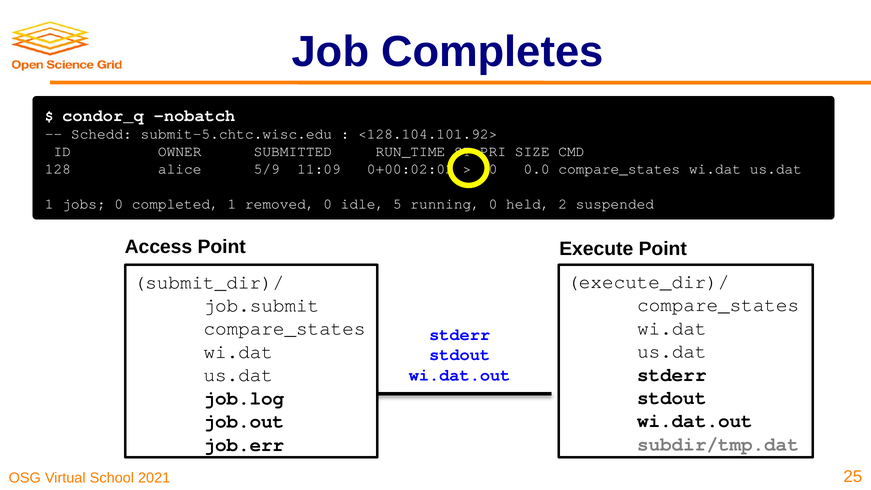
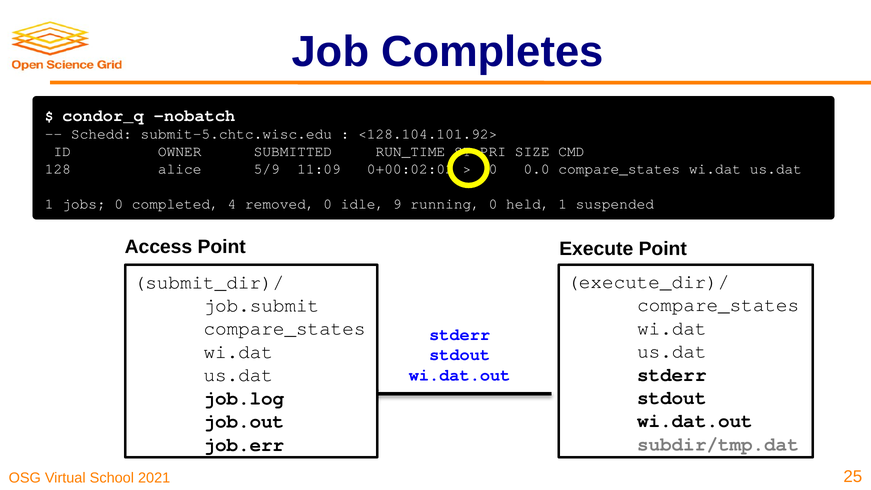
completed 1: 1 -> 4 (232, 204)
5: 5 -> 9 (397, 204)
held 2: 2 -> 1 (563, 204)
